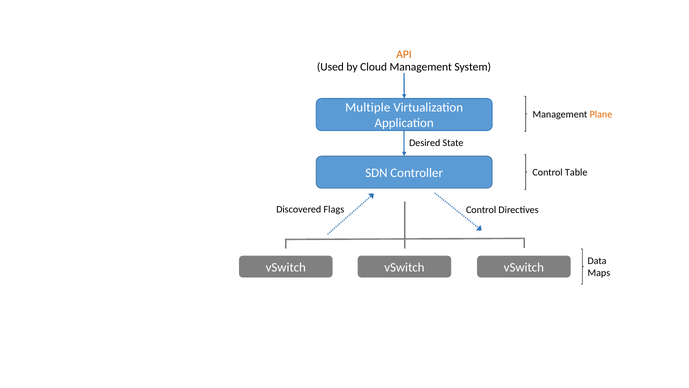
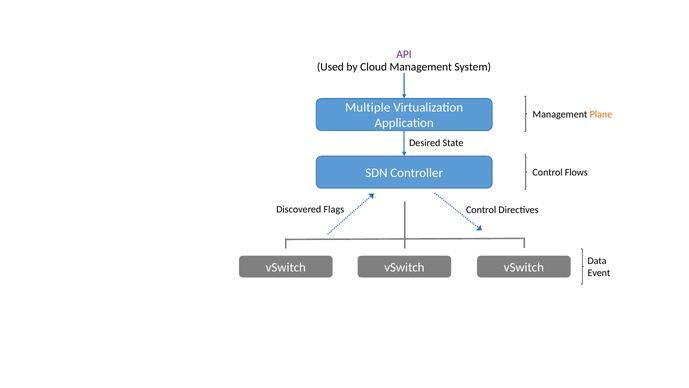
API colour: orange -> purple (404, 54)
Table: Table -> Flows (576, 172)
Maps: Maps -> Event (599, 273)
